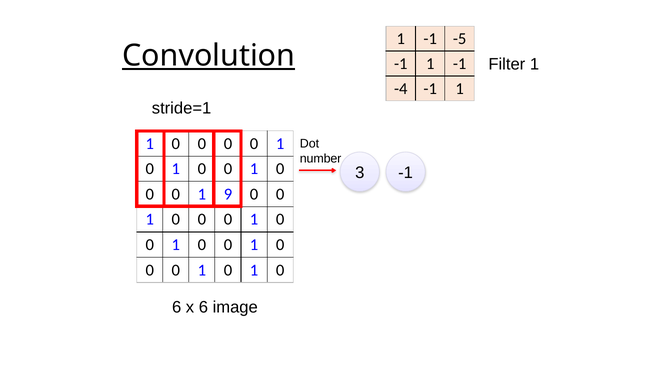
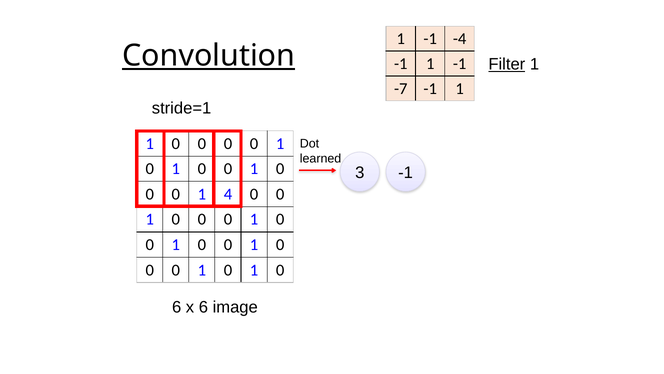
-5: -5 -> -4 (460, 39)
Filter underline: none -> present (507, 64)
-4: -4 -> -7 (401, 89)
number: number -> learned (321, 159)
9: 9 -> 4 (228, 194)
